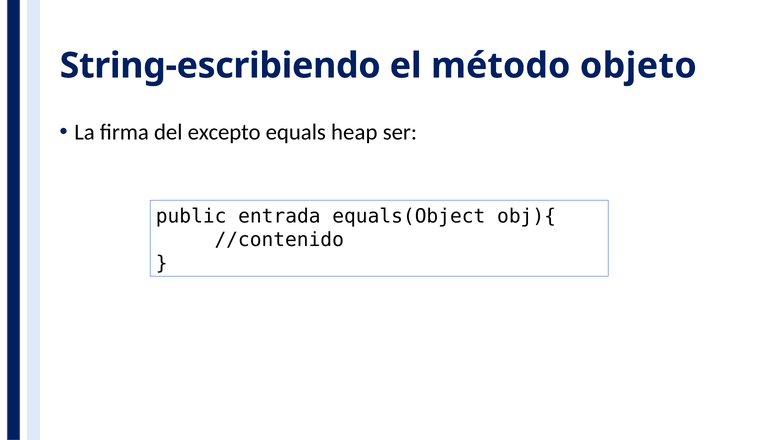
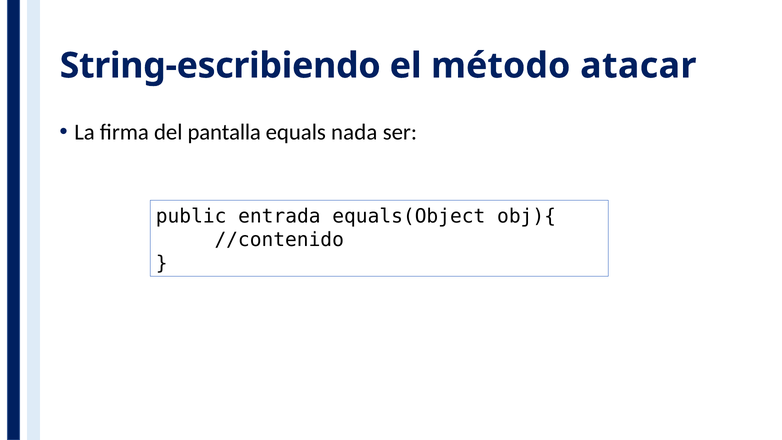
objeto: objeto -> atacar (638, 66)
excepto: excepto -> pantalla (224, 132)
heap: heap -> nada (354, 132)
